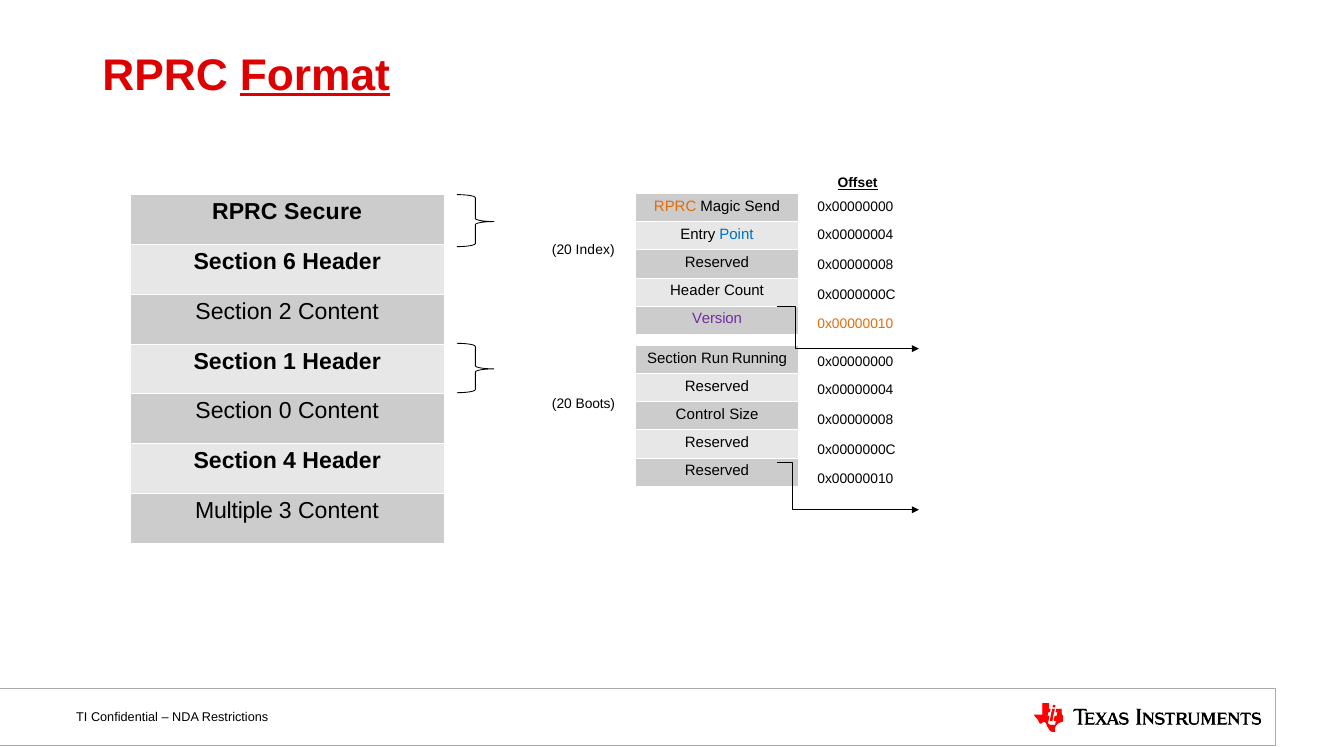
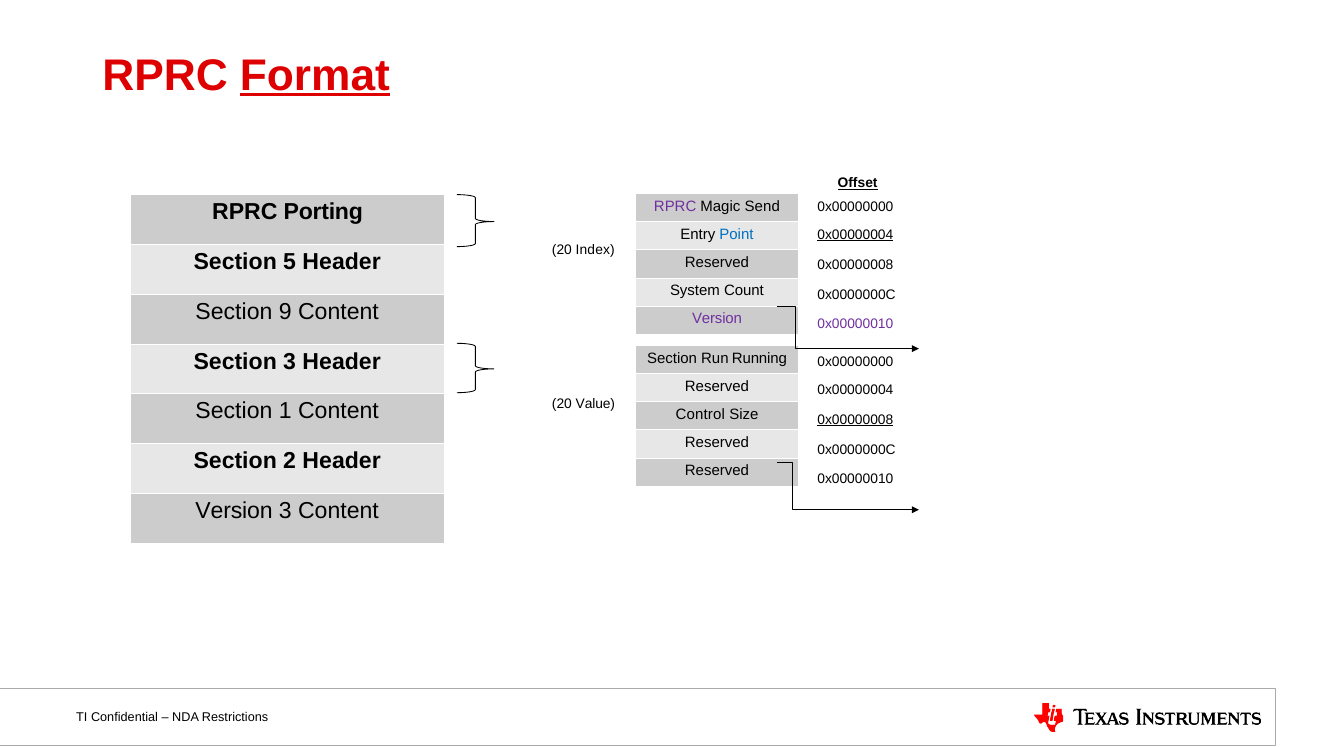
RPRC colour: orange -> purple (675, 206)
Secure: Secure -> Porting (323, 212)
0x00000004 underline: none -> present (855, 235)
6: 6 -> 5 (290, 262)
Header: Header -> System (695, 291)
2: 2 -> 9 (285, 312)
0x00000010 colour: orange -> purple (855, 324)
Section 1: 1 -> 3 (290, 361)
Boots: Boots -> Value (595, 404)
0: 0 -> 1 (285, 411)
0x00000008 underline: none -> present (855, 420)
4: 4 -> 2 (290, 461)
Multiple: Multiple -> Version (234, 511)
